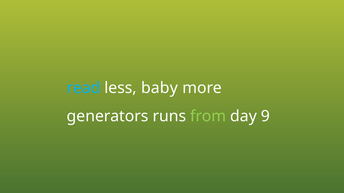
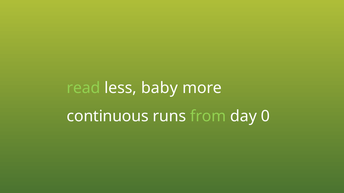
read colour: light blue -> light green (84, 88)
generators: generators -> continuous (108, 117)
9: 9 -> 0 (265, 117)
